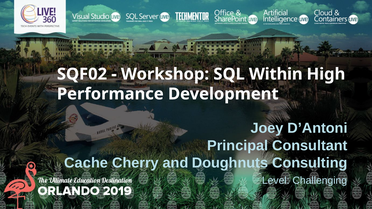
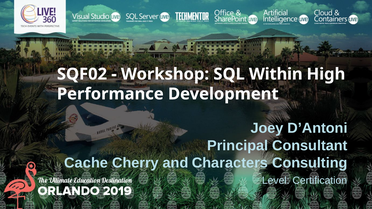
Doughnuts: Doughnuts -> Characters (230, 163)
Challenging: Challenging -> Certification (320, 181)
